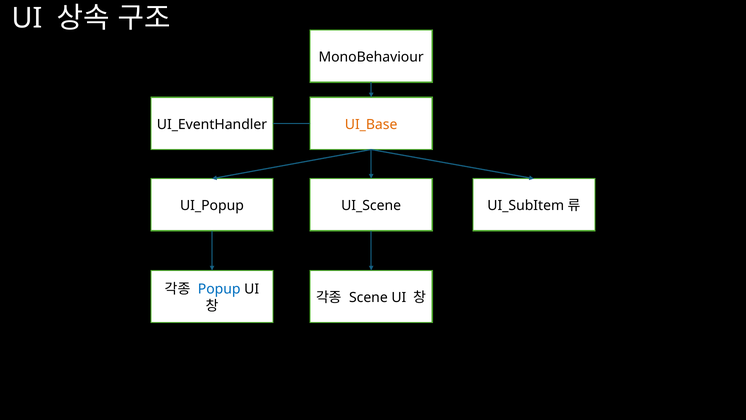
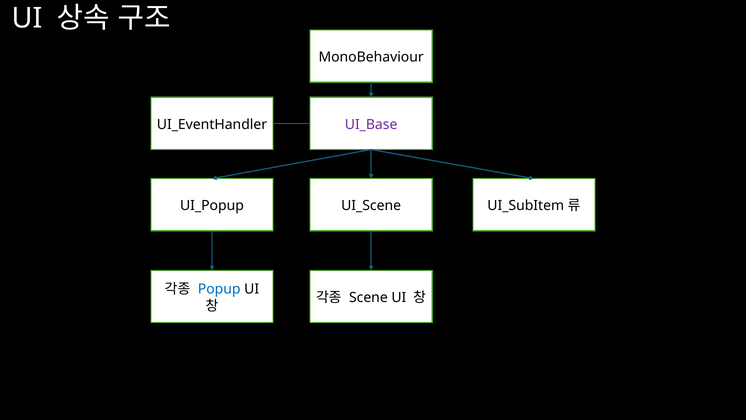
UI_Base colour: orange -> purple (371, 124)
